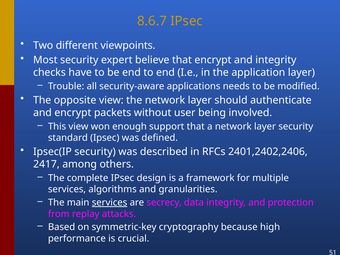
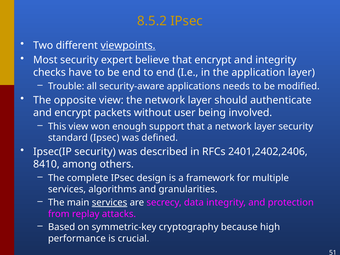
8.6.7: 8.6.7 -> 8.5.2 (152, 21)
viewpoints underline: none -> present (128, 45)
2417: 2417 -> 8410 (46, 164)
